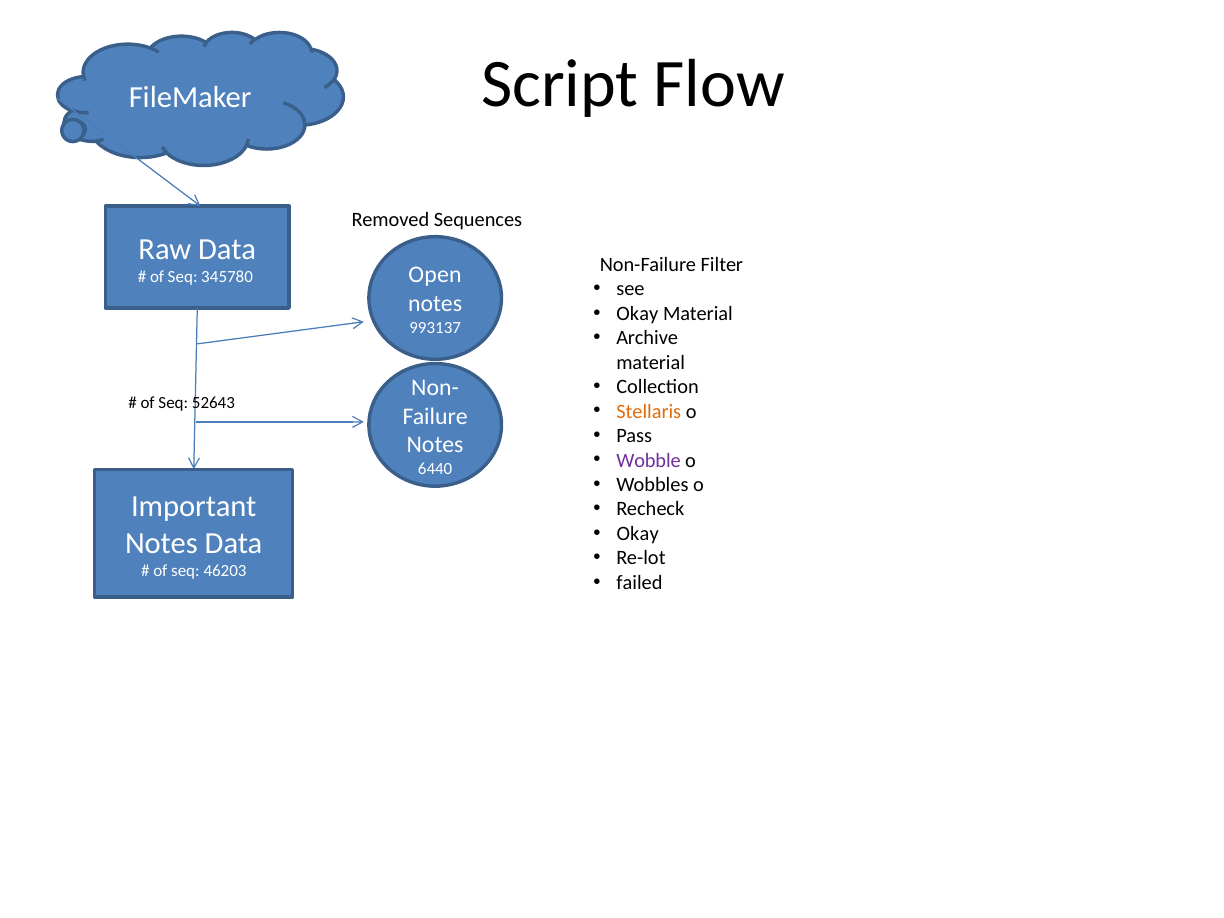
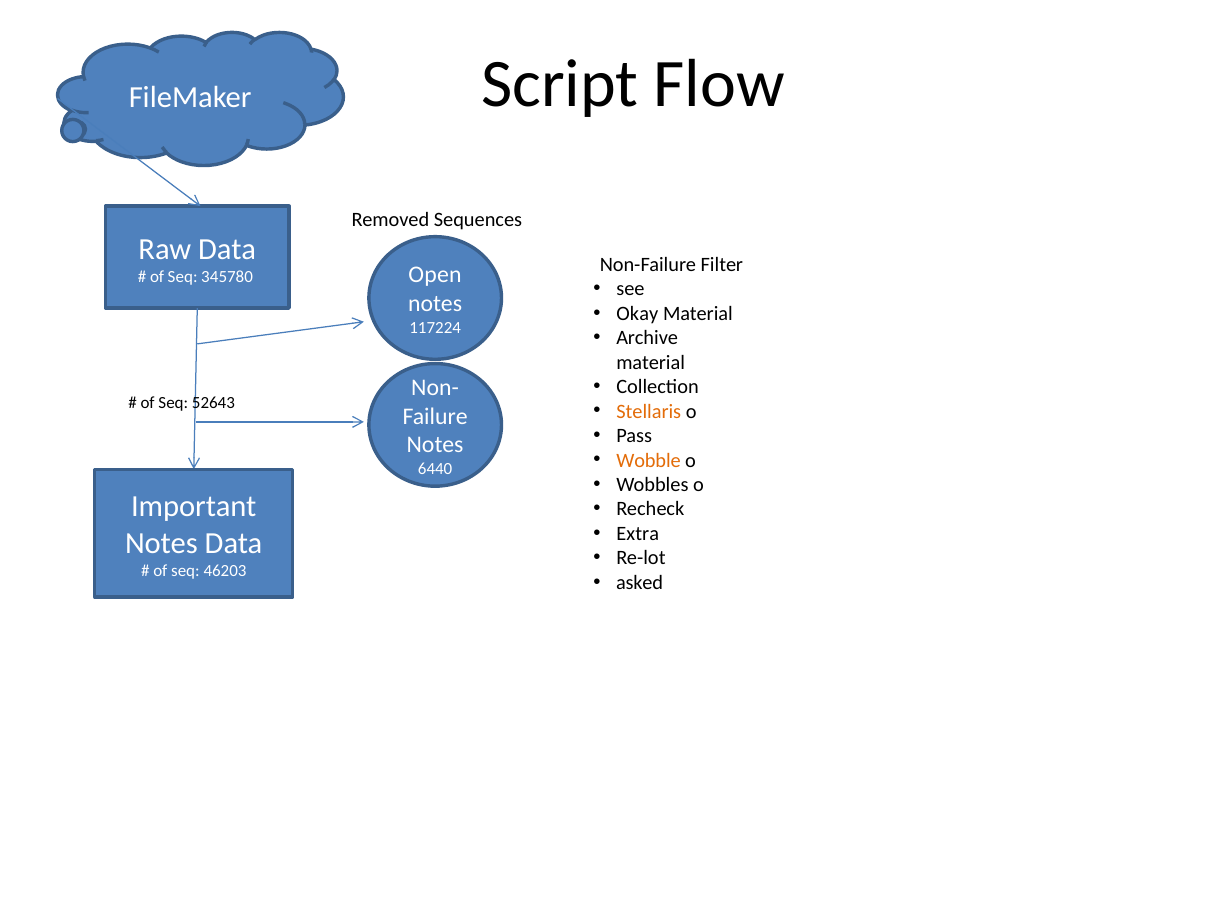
993137: 993137 -> 117224 (435, 328)
Wobble colour: purple -> orange (649, 460)
Okay: Okay -> Extra (638, 534)
failed: failed -> asked (640, 583)
